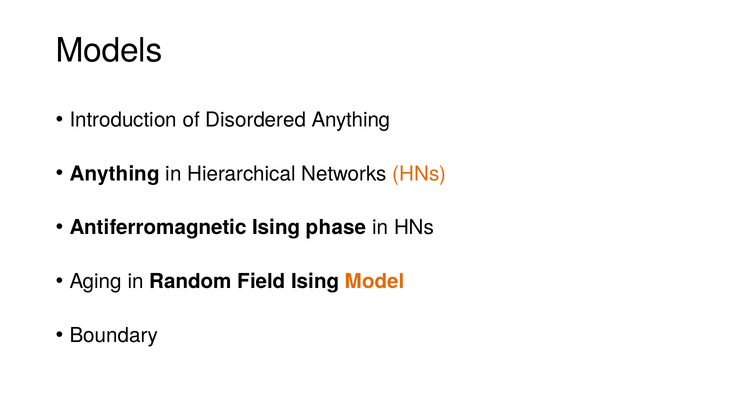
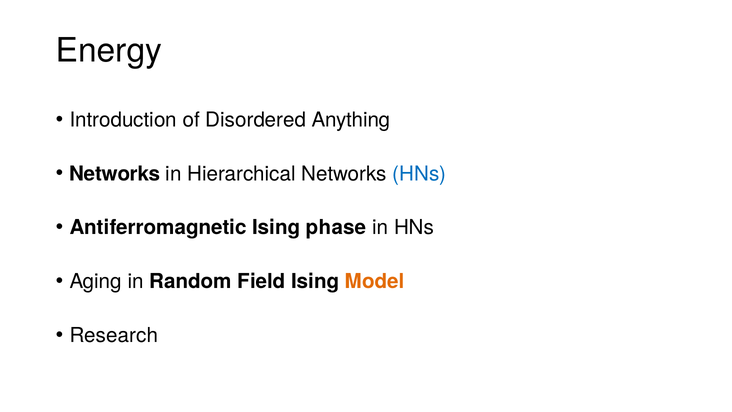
Models: Models -> Energy (109, 51)
Anything: Anything -> Networks (115, 174)
HNs colour: orange -> blue (419, 174)
Boundary: Boundary -> Research (114, 335)
